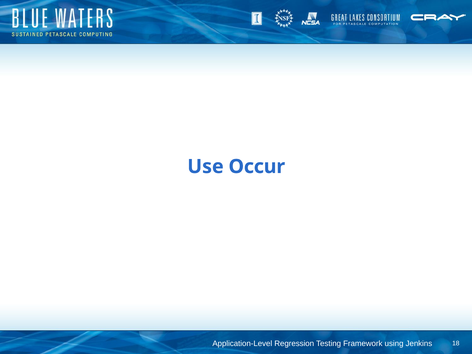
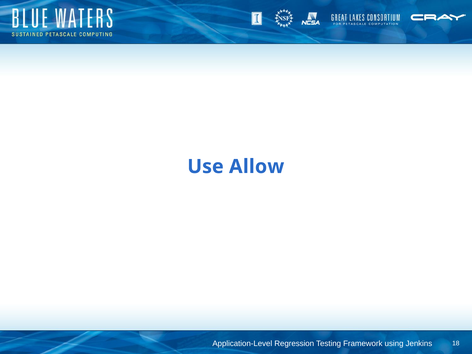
Occur: Occur -> Allow (257, 167)
